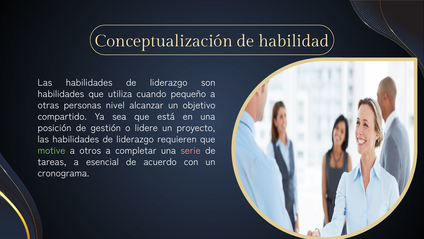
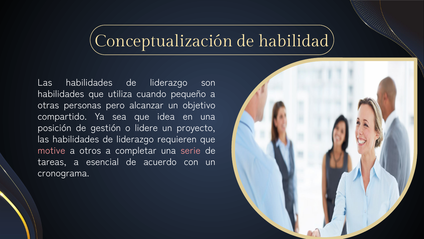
nivel: nivel -> pero (115, 105)
está: está -> idea (166, 116)
motive colour: light green -> pink (51, 150)
